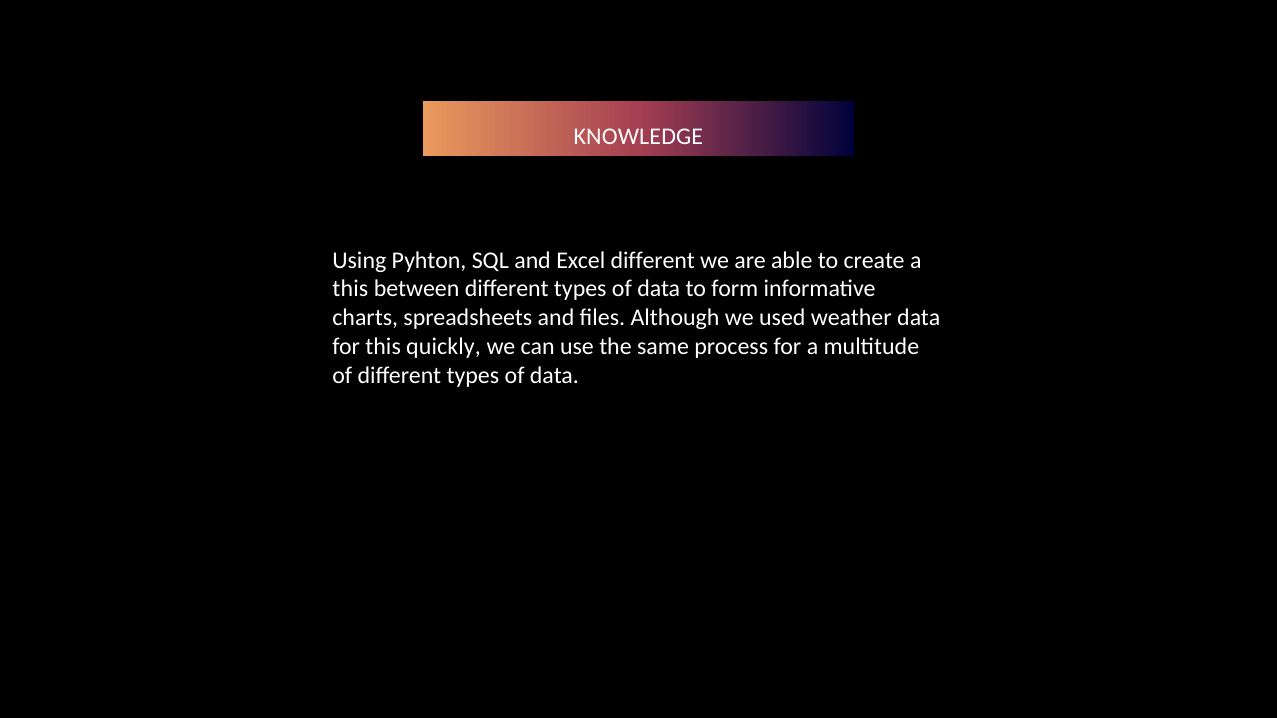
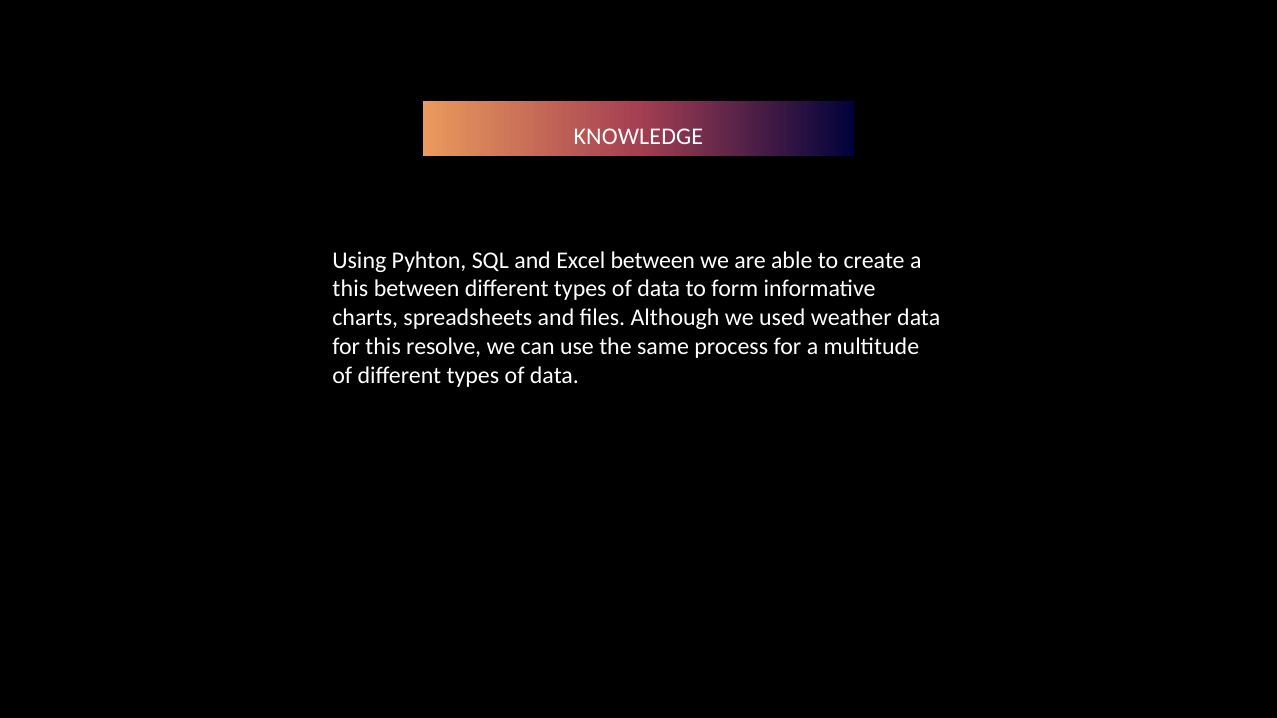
Excel different: different -> between (653, 260)
quickly: quickly -> resolve (444, 347)
